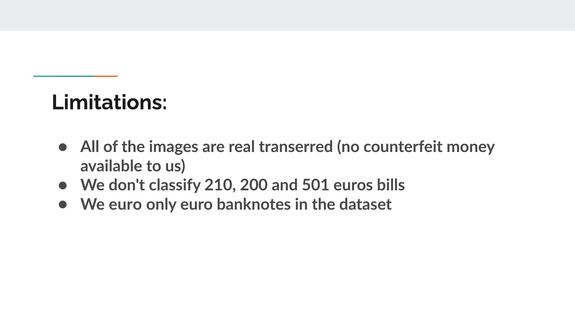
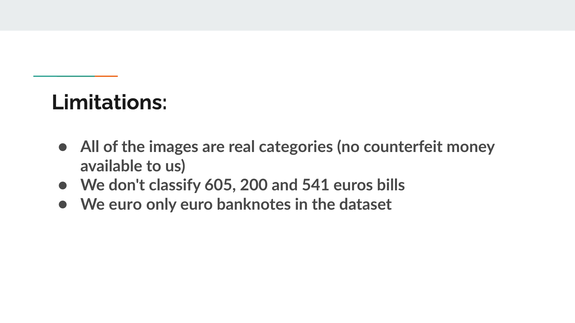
transerred: transerred -> categories (296, 147)
210: 210 -> 605 (220, 186)
501: 501 -> 541 (316, 186)
